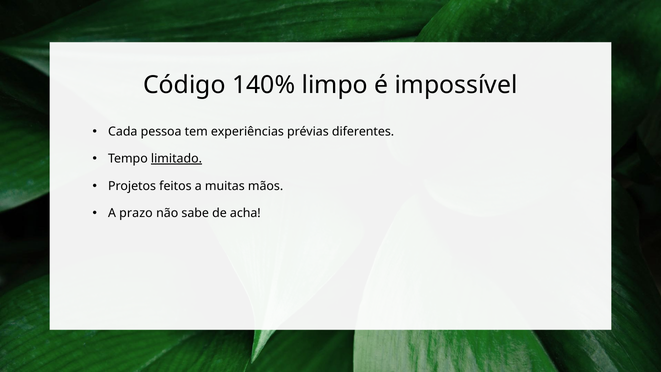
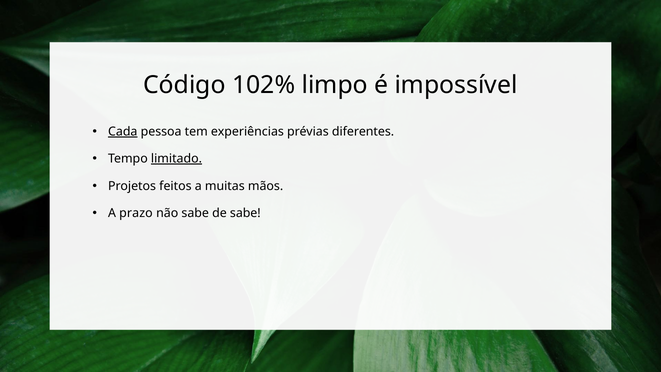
140%: 140% -> 102% (264, 85)
Cada underline: none -> present (123, 131)
de acha: acha -> sabe (245, 213)
